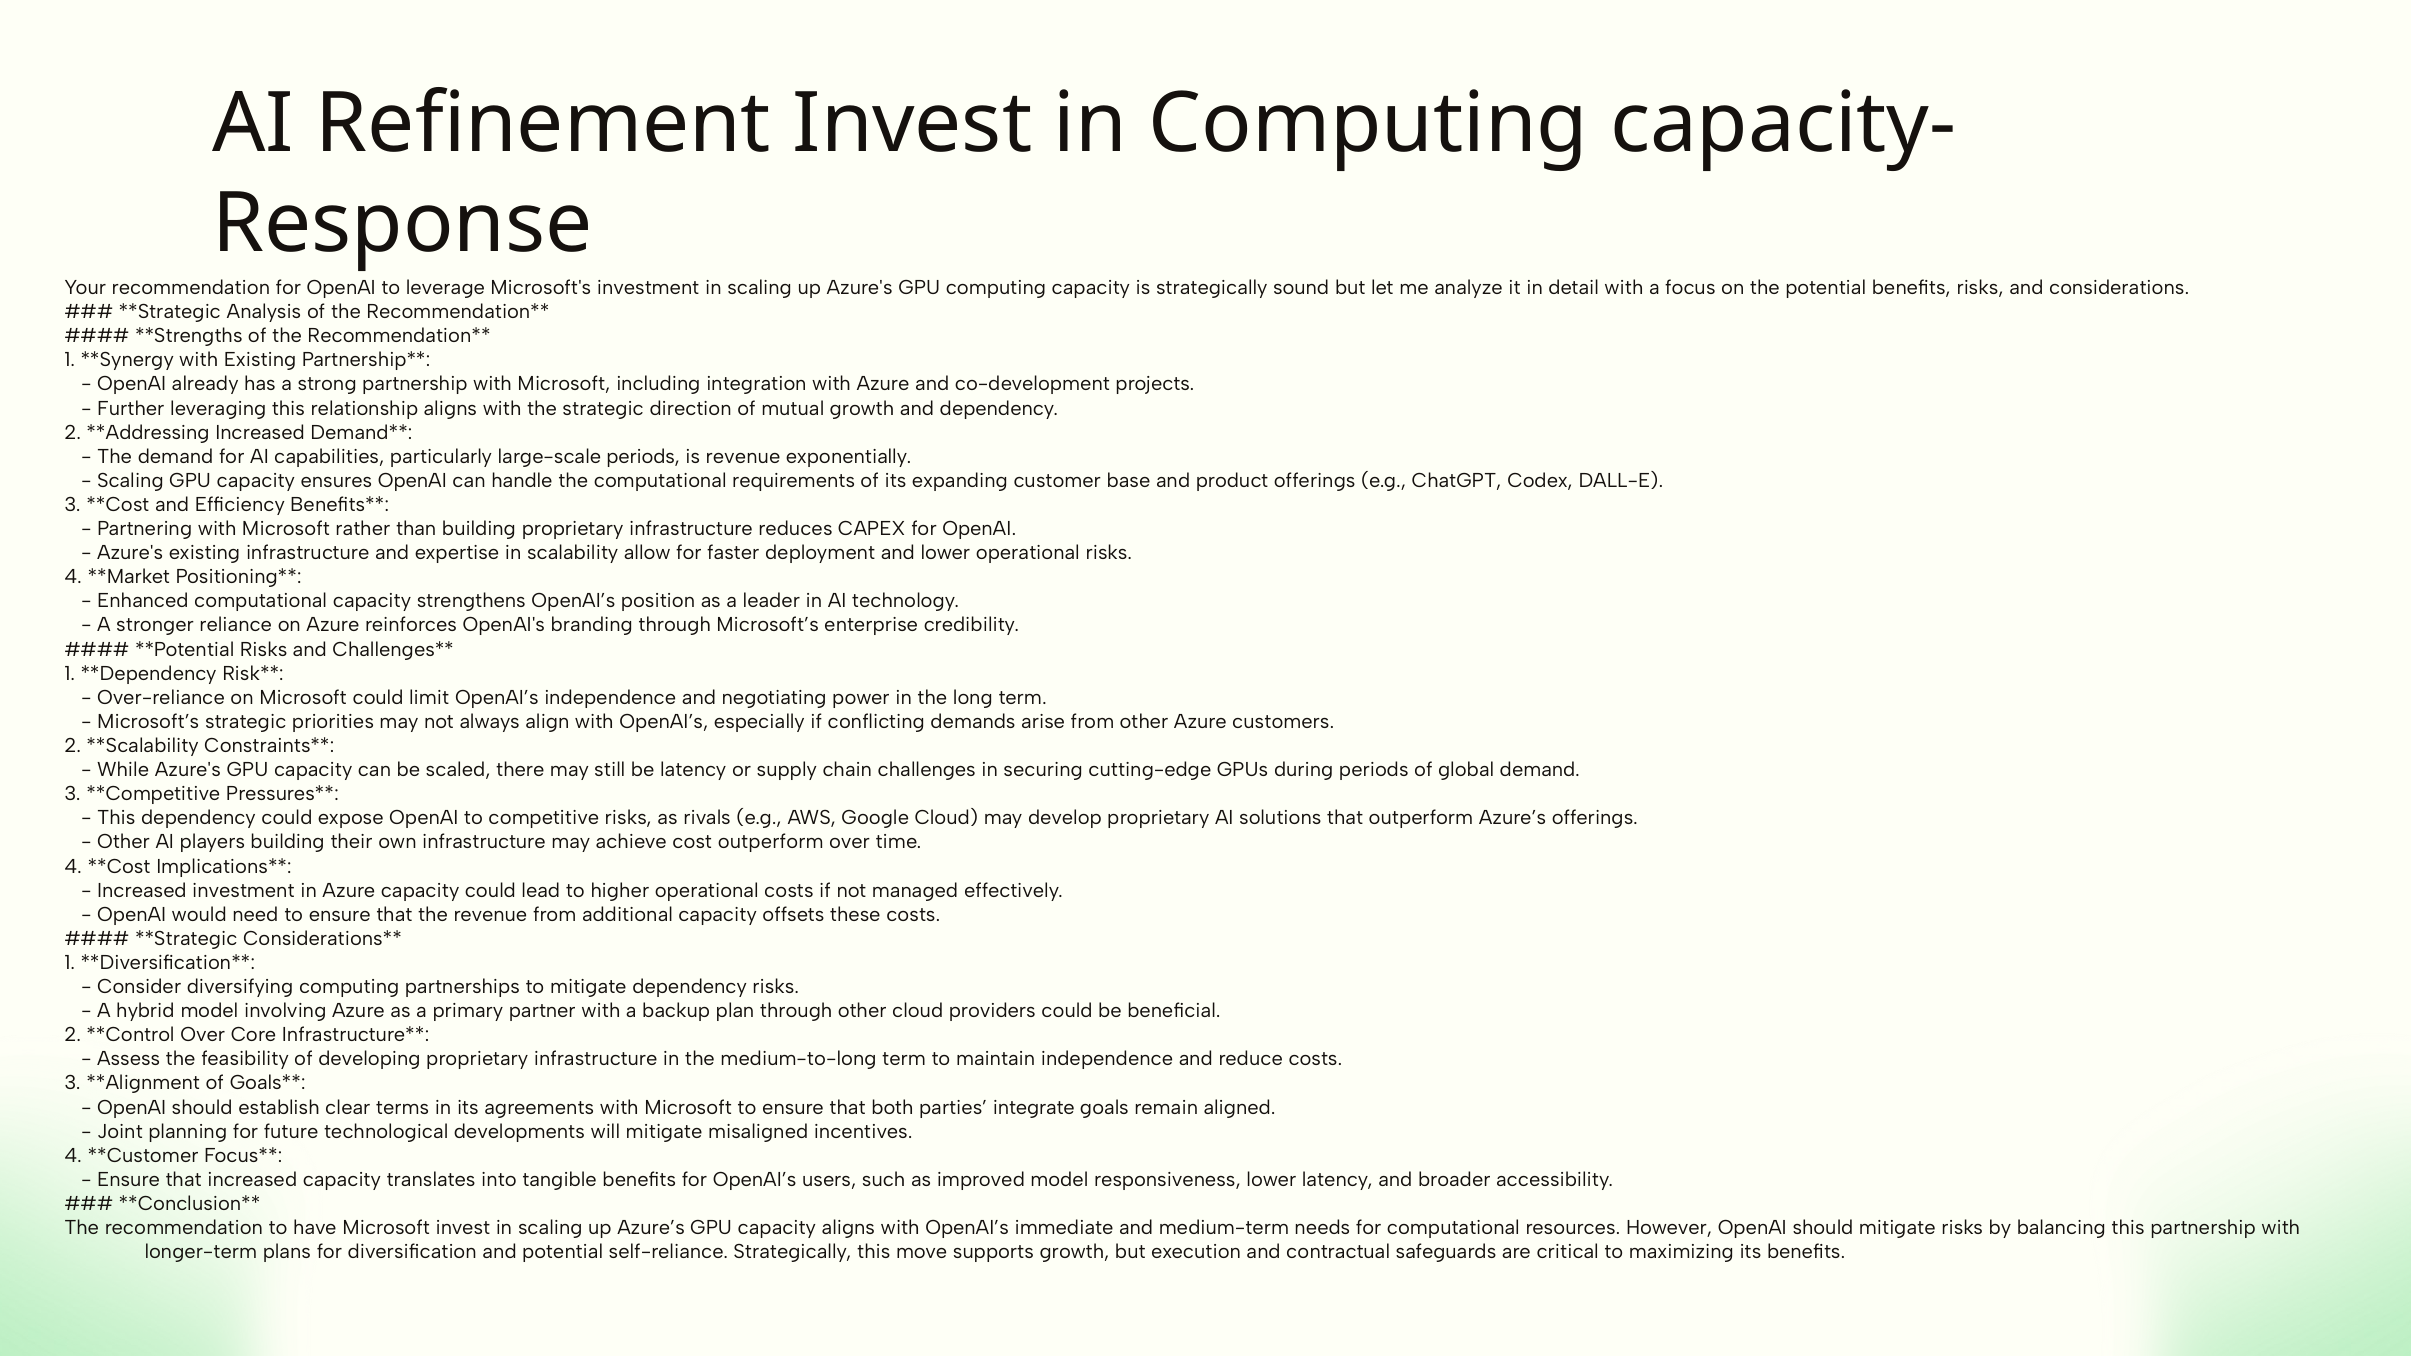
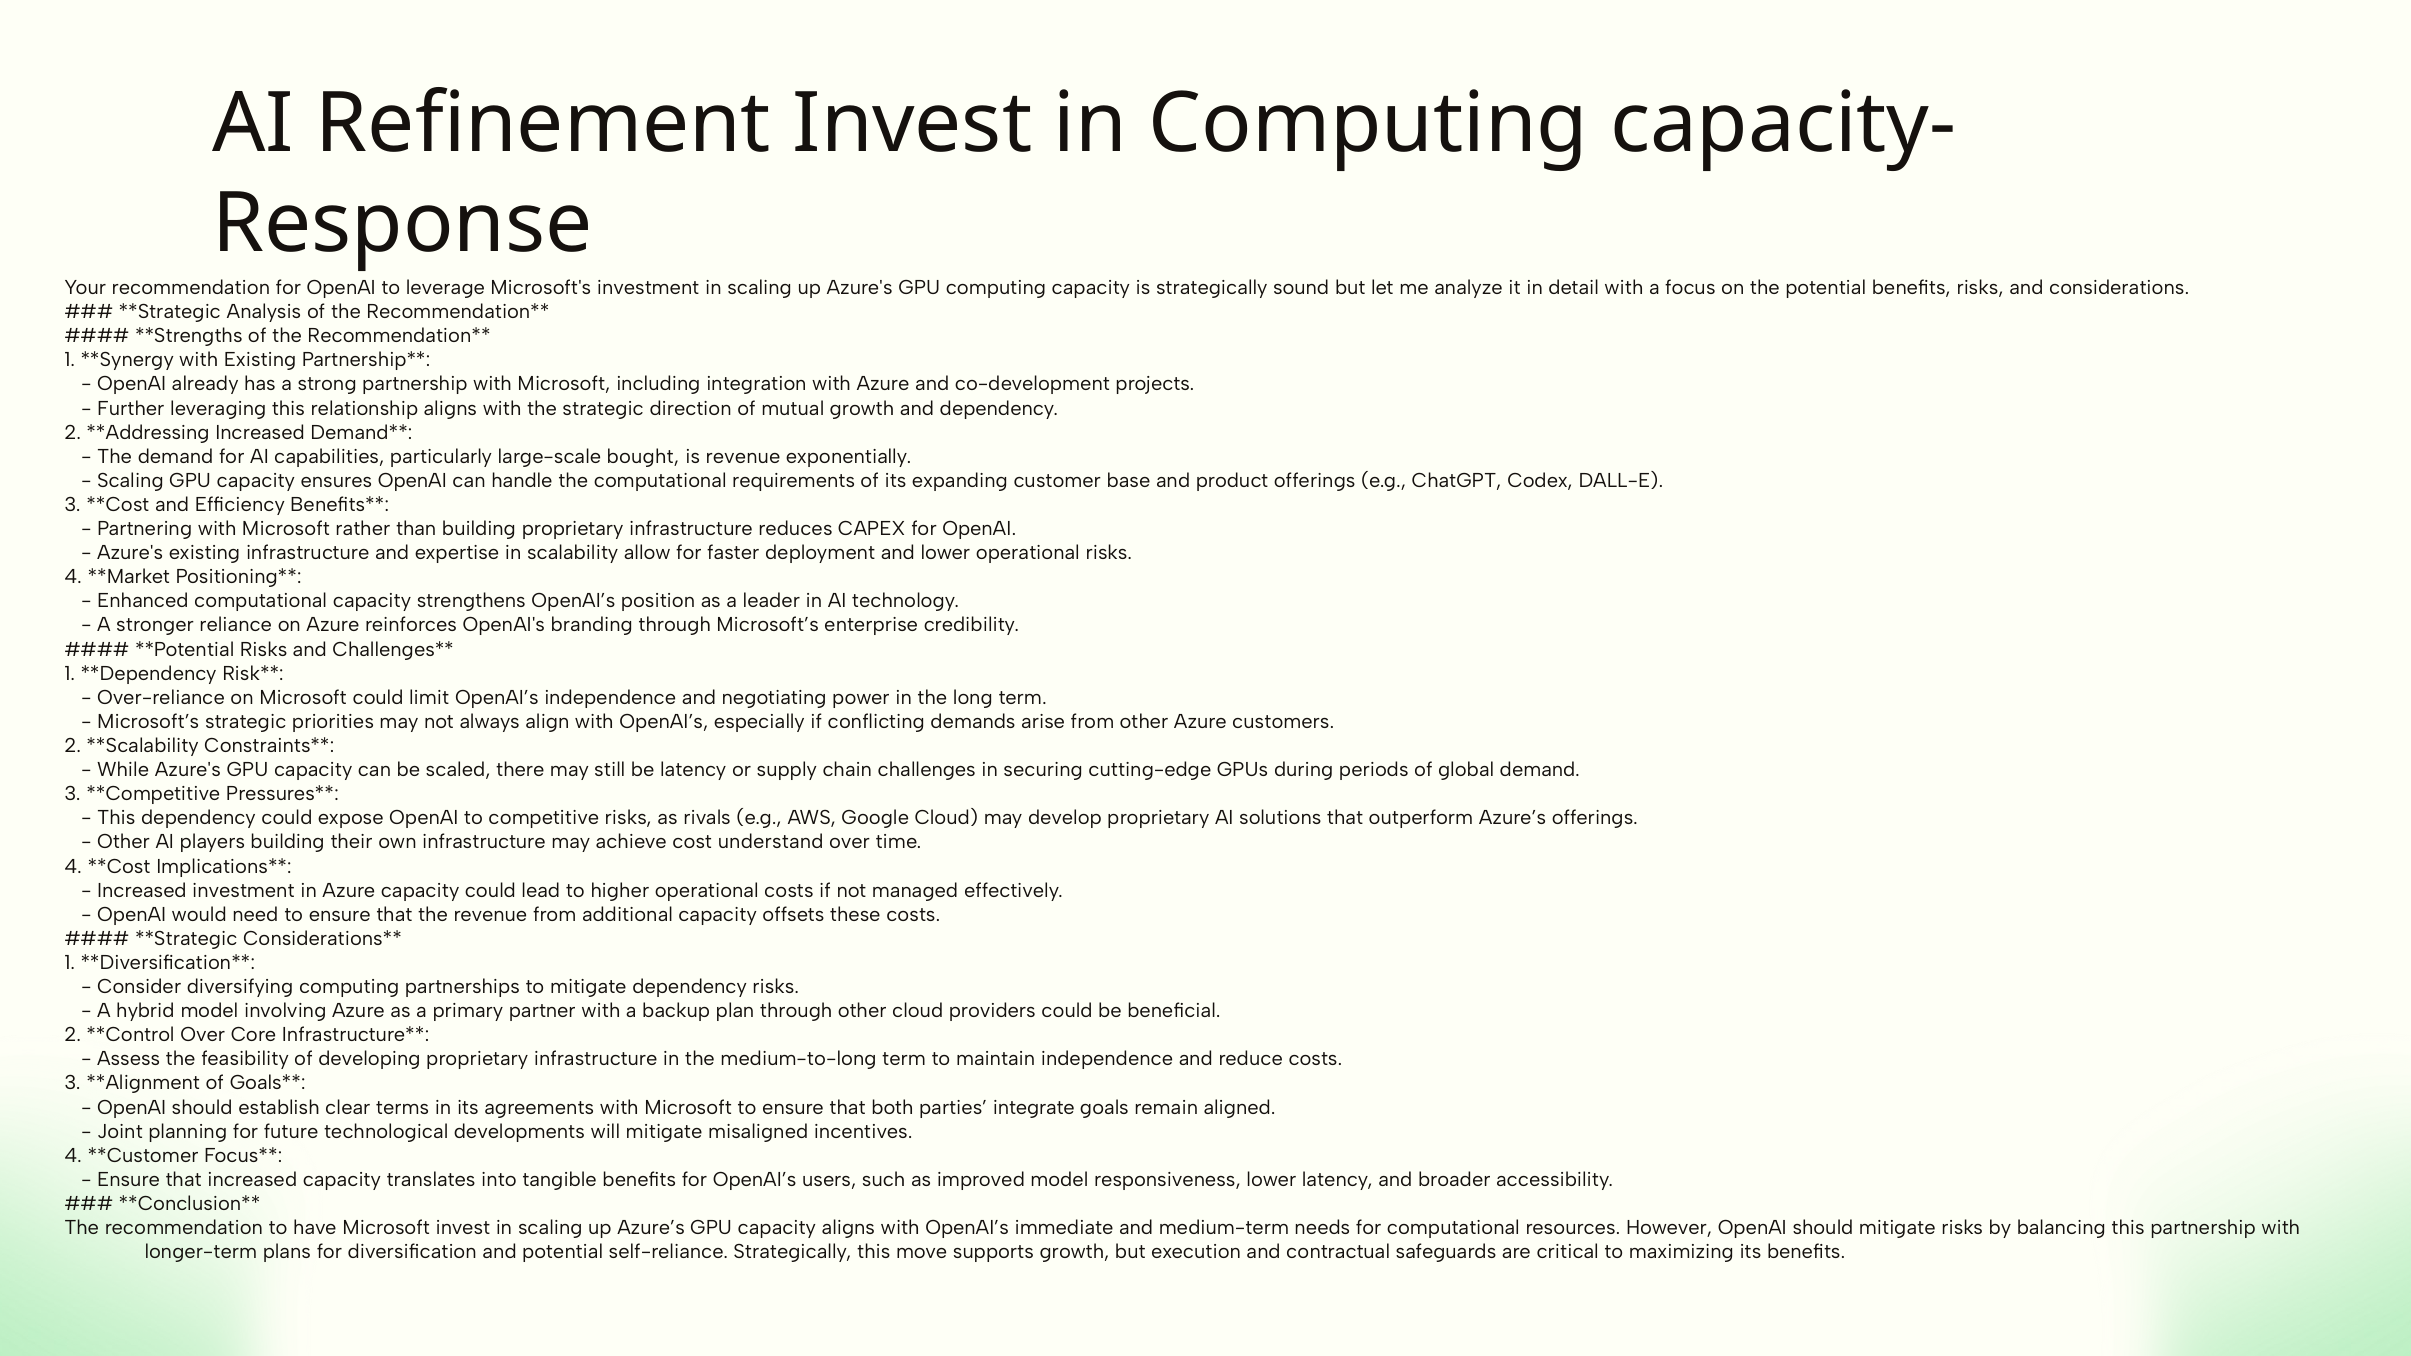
large-scale periods: periods -> bought (643, 457)
cost outperform: outperform -> understand (771, 842)
